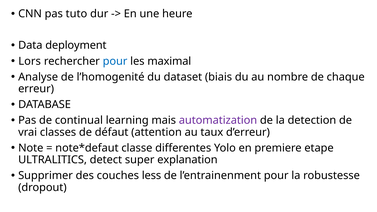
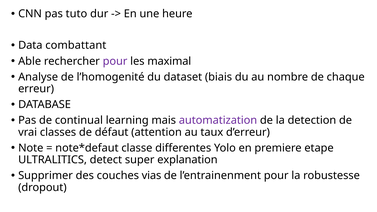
deployment: deployment -> combattant (76, 45)
Lors: Lors -> Able (30, 61)
pour colour: blue -> purple (115, 61)
less: less -> vias (152, 176)
